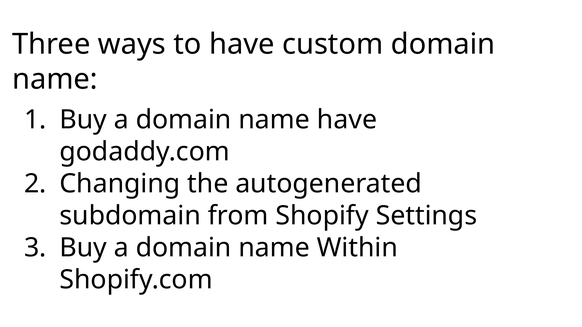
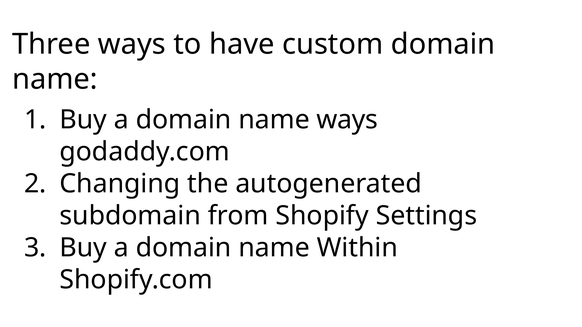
name have: have -> ways (347, 120)
